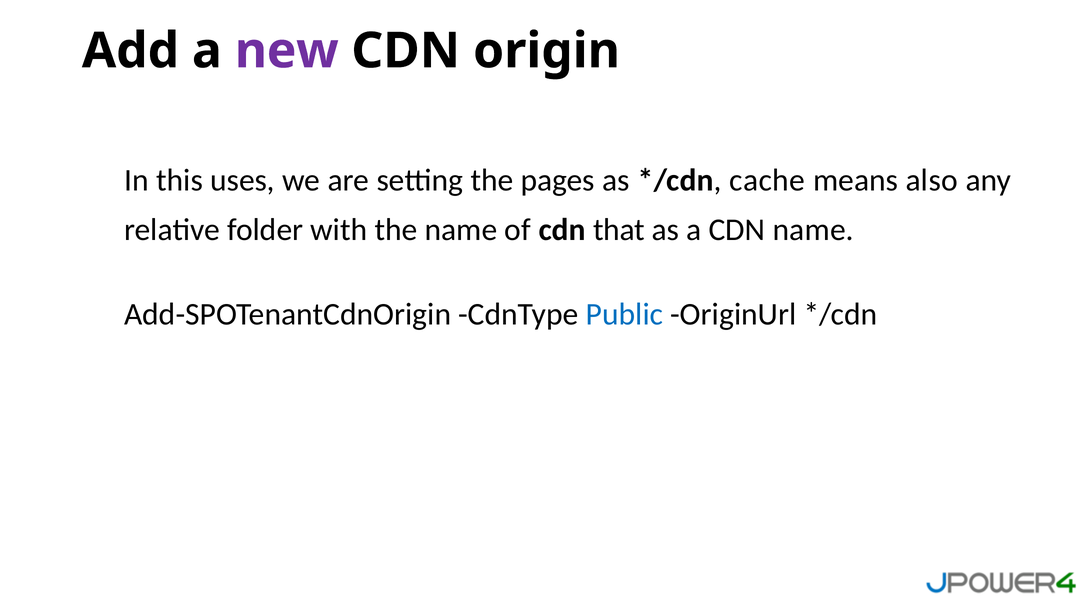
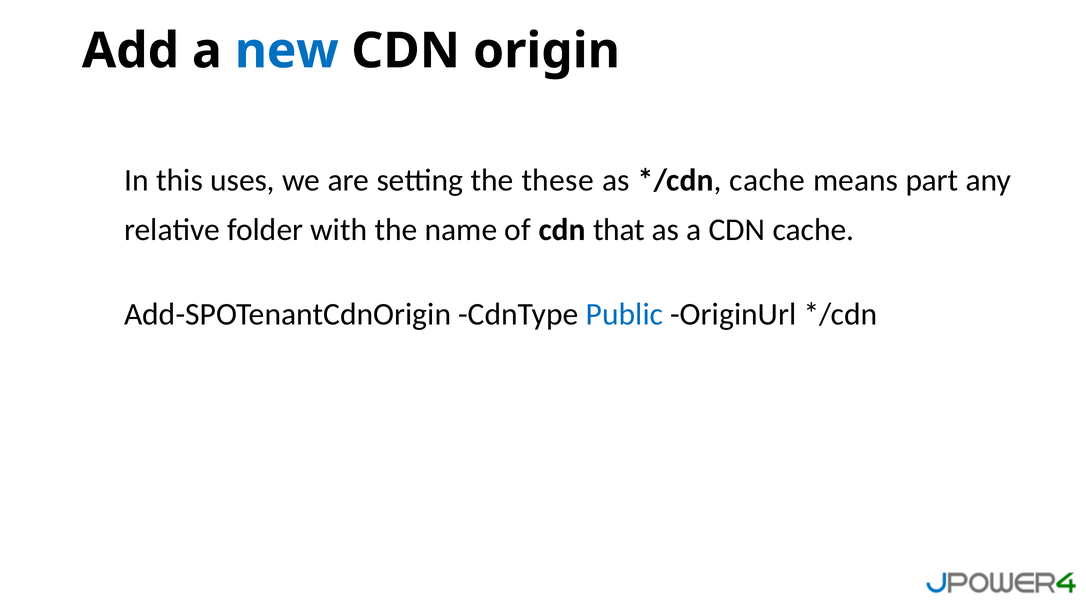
new colour: purple -> blue (287, 51)
pages: pages -> these (558, 180)
also: also -> part (932, 180)
CDN name: name -> cache (813, 230)
